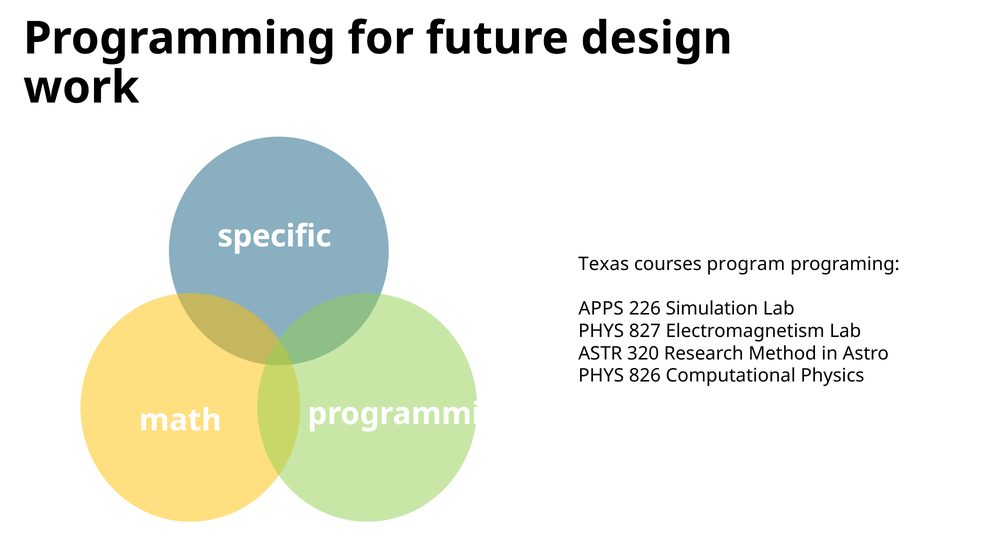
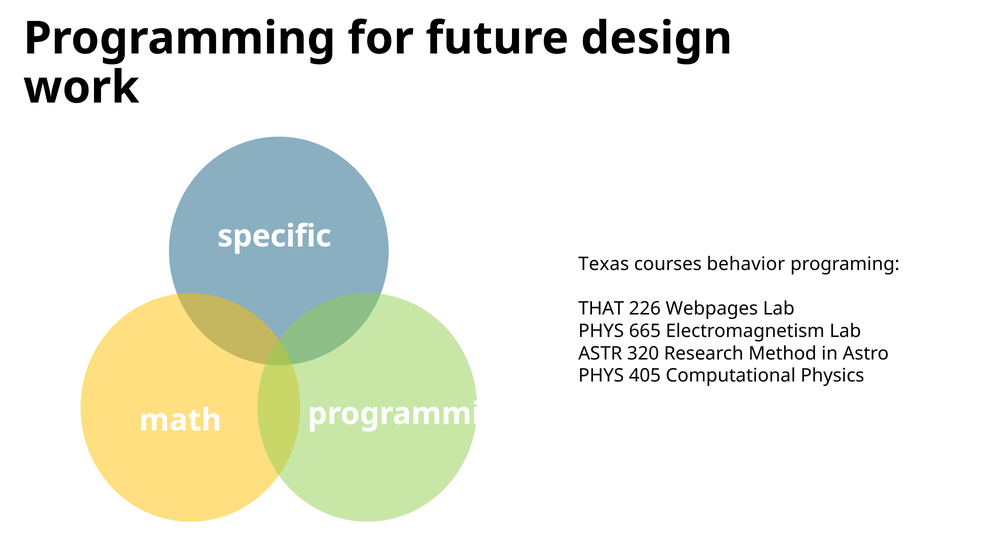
program: program -> behavior (746, 264)
APPS: APPS -> THAT (601, 309)
Simulation: Simulation -> Webpages (712, 309)
827: 827 -> 665 (645, 331)
826: 826 -> 405 (645, 376)
